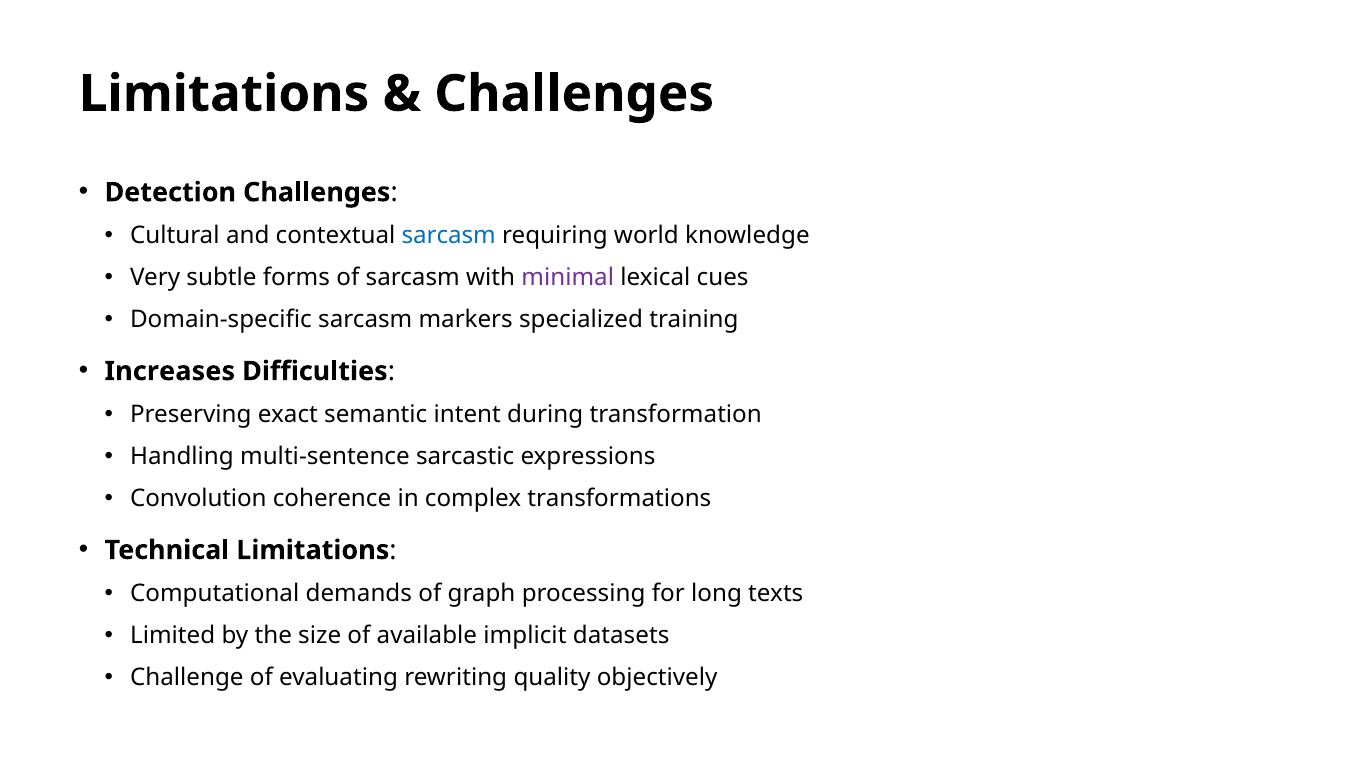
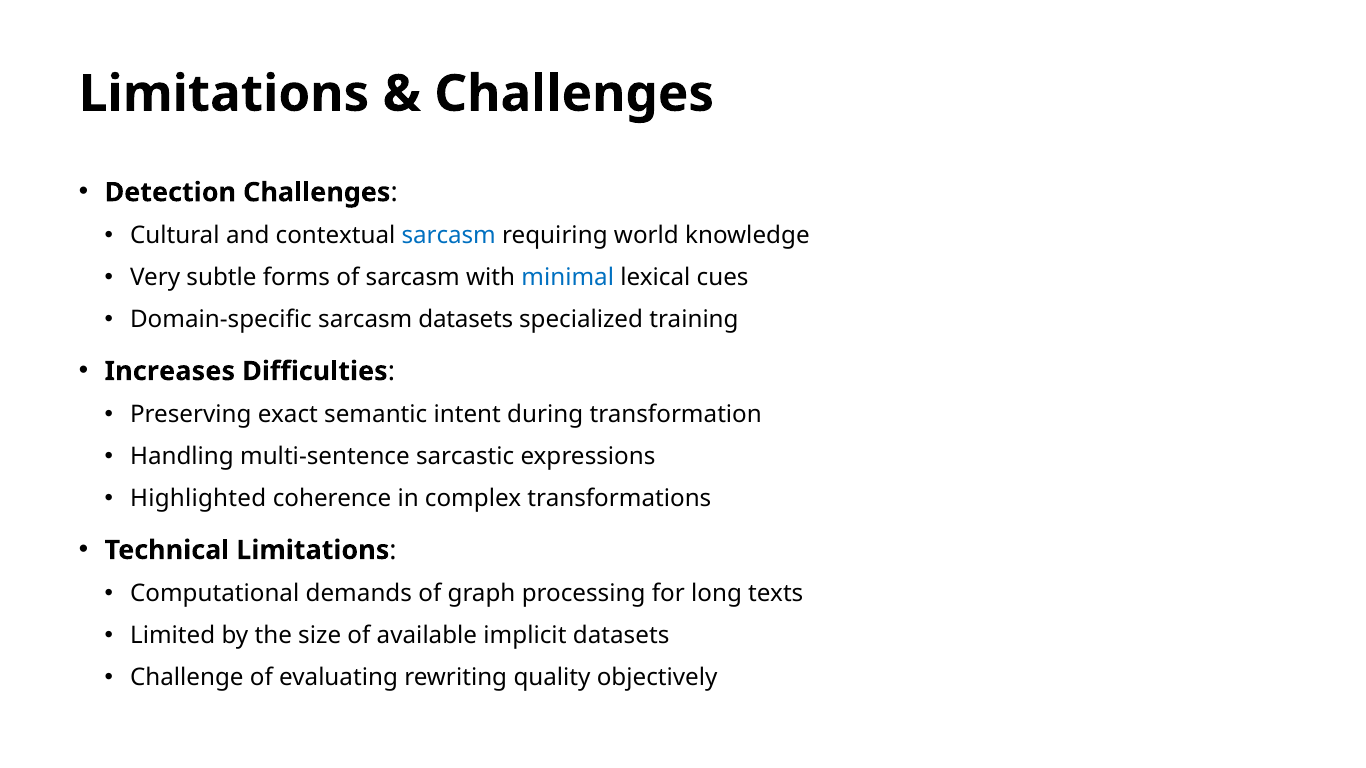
minimal colour: purple -> blue (568, 278)
sarcasm markers: markers -> datasets (466, 320)
Convolution: Convolution -> Highlighted (198, 499)
